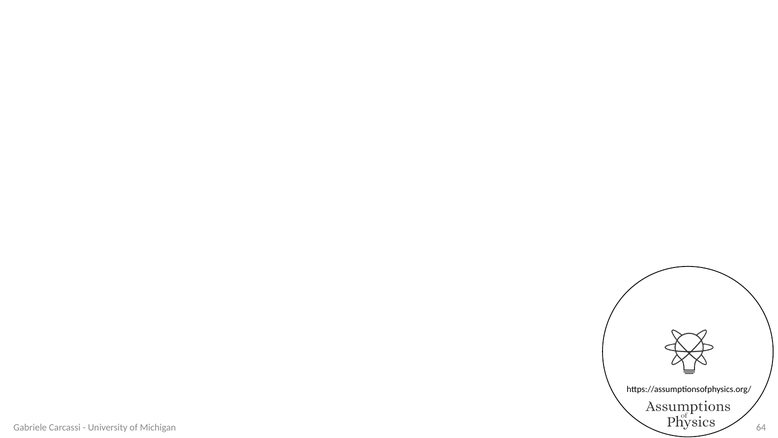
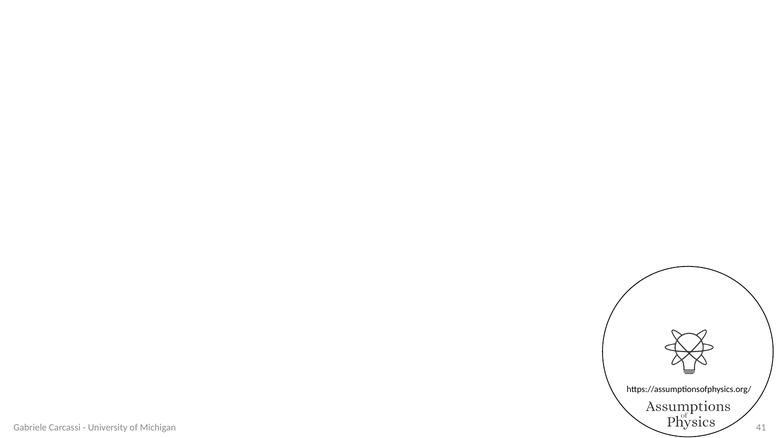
64: 64 -> 41 (761, 427)
